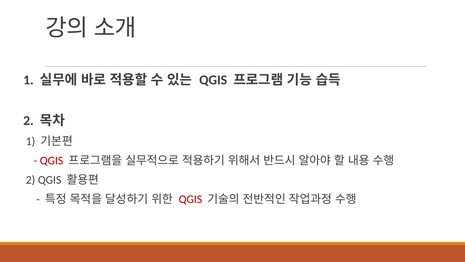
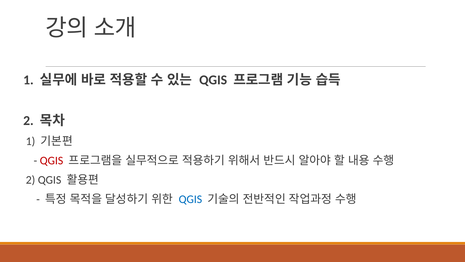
QGIS colour: red -> blue (190, 199)
